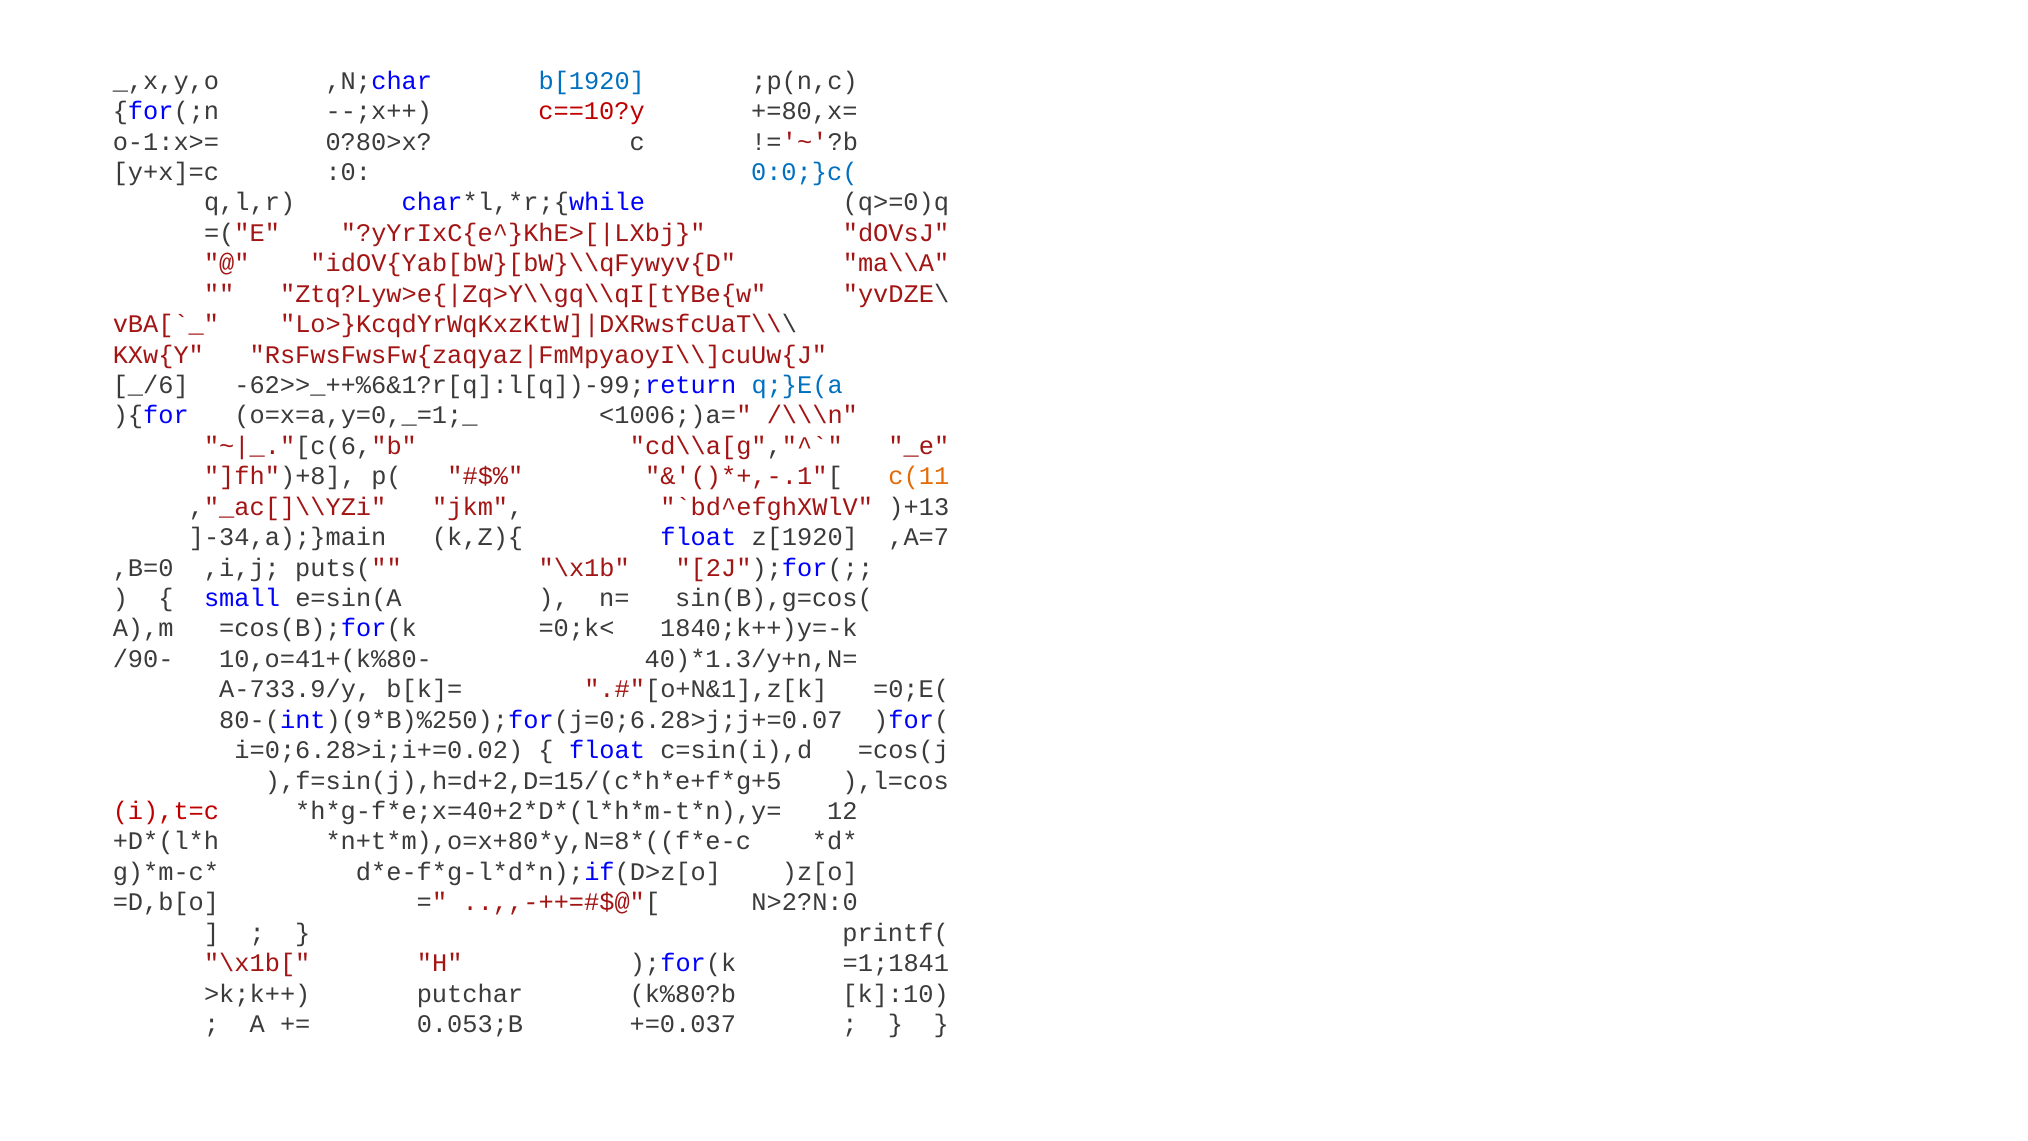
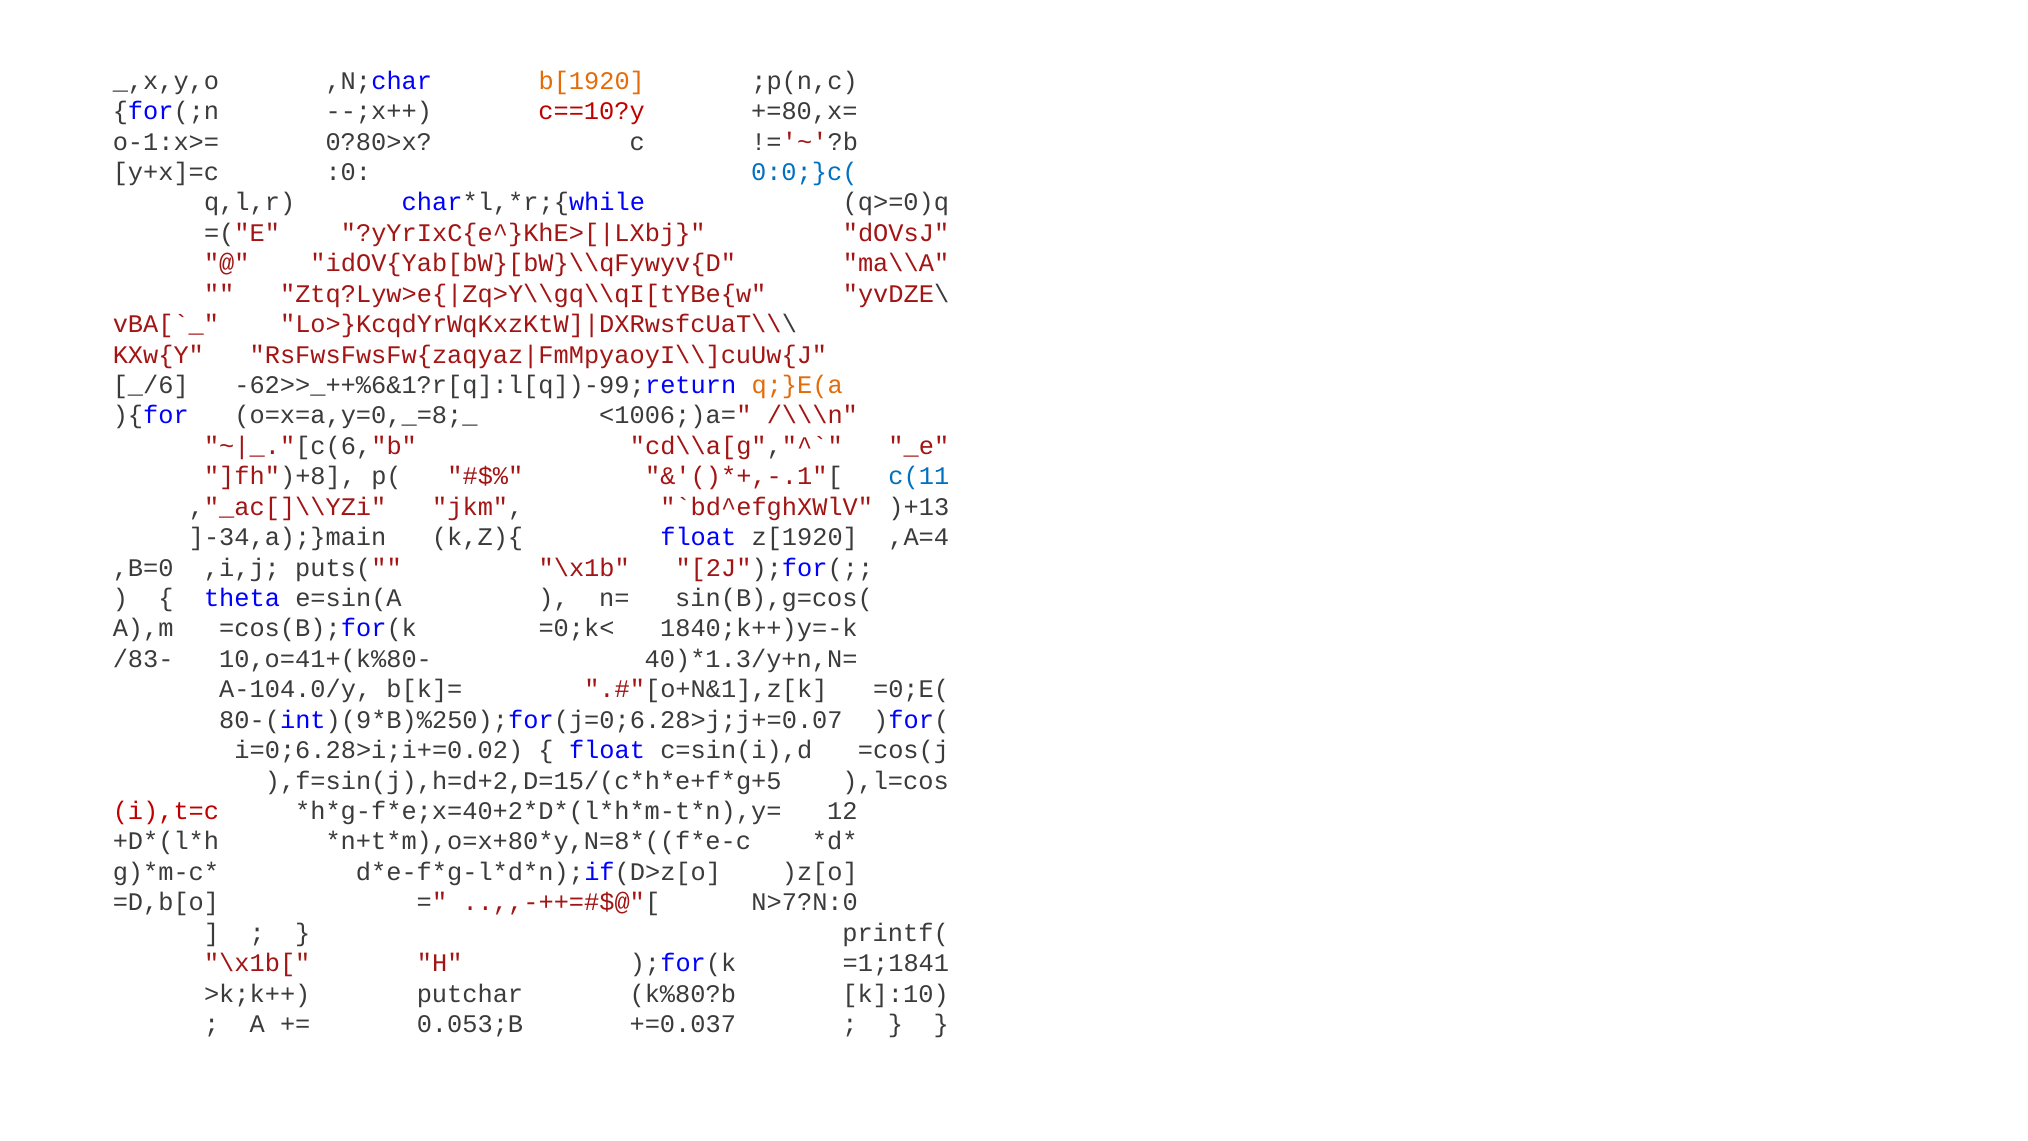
b[1920 colour: blue -> orange (592, 81)
q;}E(a colour: blue -> orange (797, 385)
o=x=a,y=0,_=1;_: o=x=a,y=0,_=1;_ -> o=x=a,y=0,_=8;_ (356, 415)
c(11 colour: orange -> blue (919, 476)
,A=7: ,A=7 -> ,A=4 (919, 537)
small: small -> theta (242, 598)
/90-: /90- -> /83- (143, 659)
A-733.9/y: A-733.9/y -> A-104.0/y (295, 689)
N>2?N:0: N>2?N:0 -> N>7?N:0 (805, 902)
